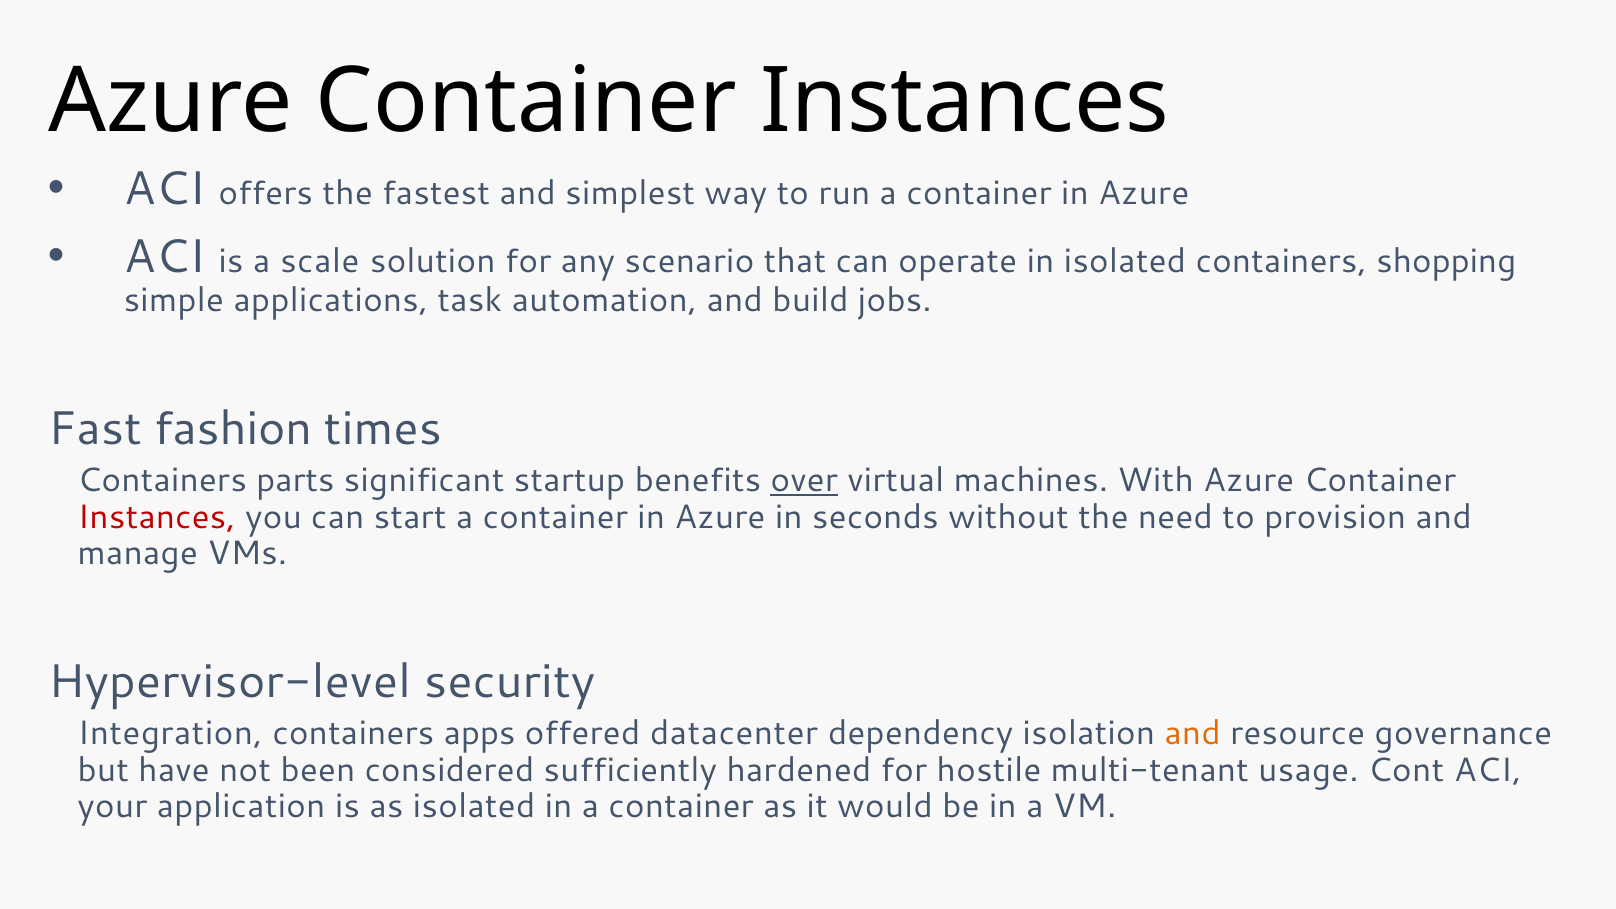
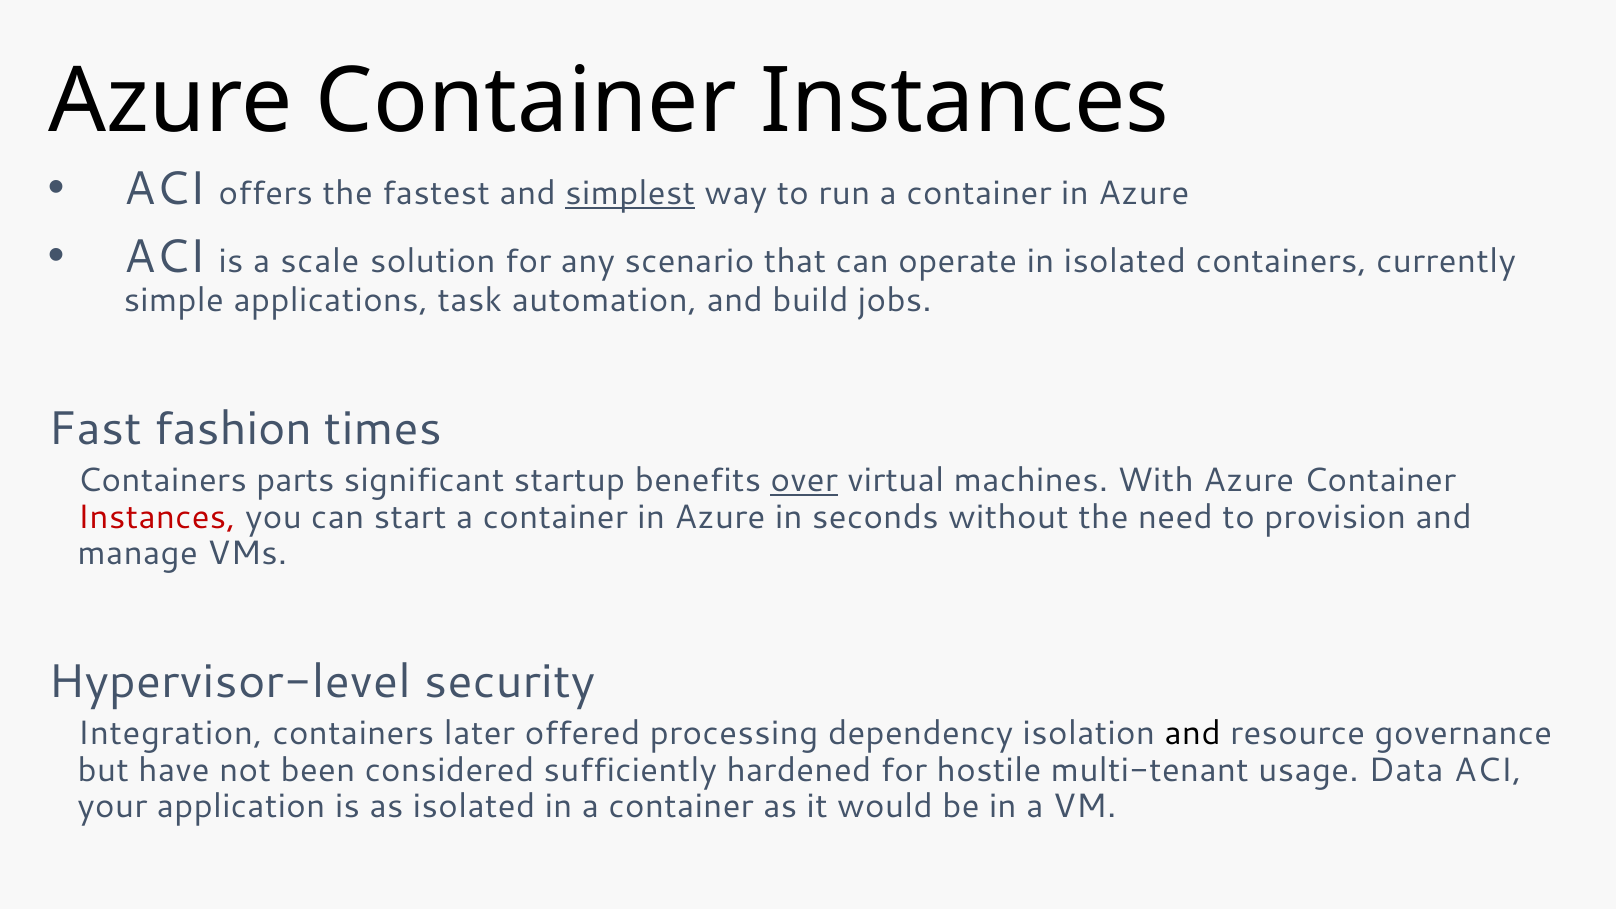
simplest underline: none -> present (630, 193)
shopping: shopping -> currently (1446, 261)
apps: apps -> later (479, 734)
datacenter: datacenter -> processing (734, 734)
and colour: orange -> black (1193, 734)
Cont: Cont -> Data (1406, 770)
